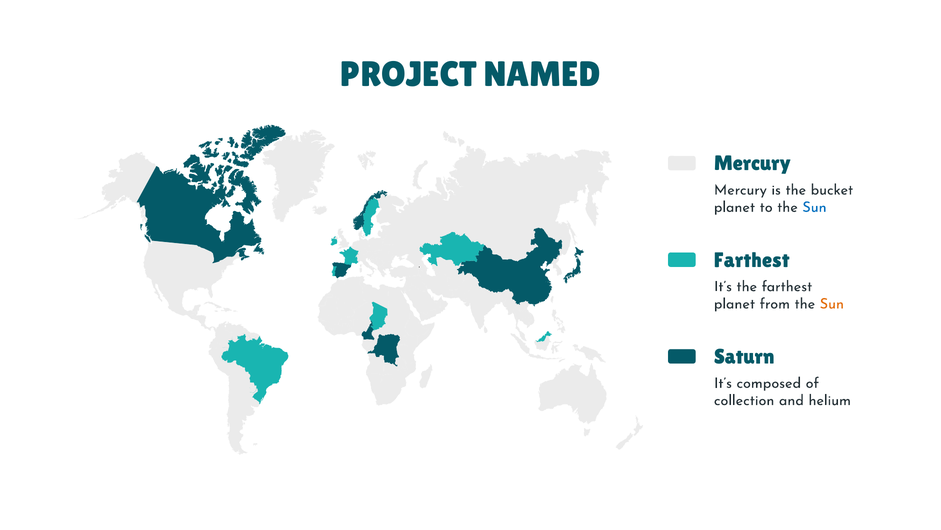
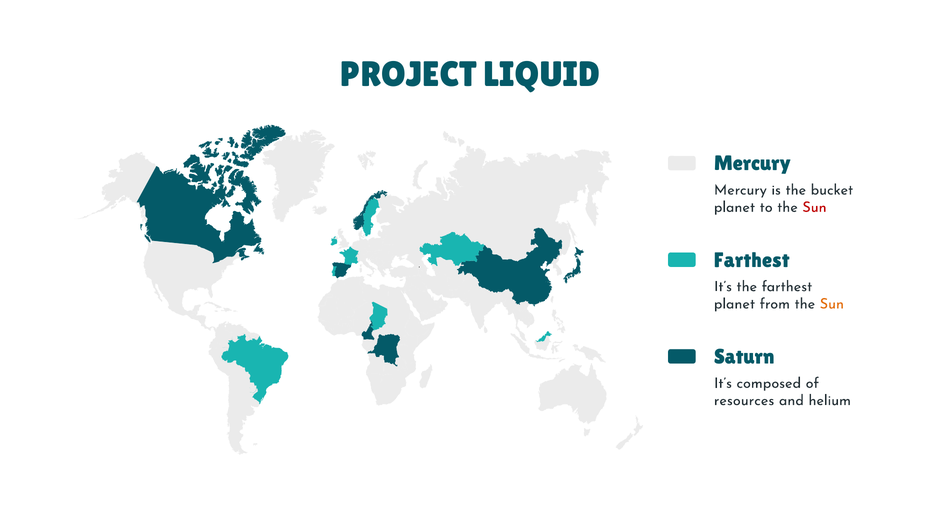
NAMED: NAMED -> LIQUID (542, 74)
Sun colour: blue -> red (814, 207)
collection: collection -> resources (744, 400)
